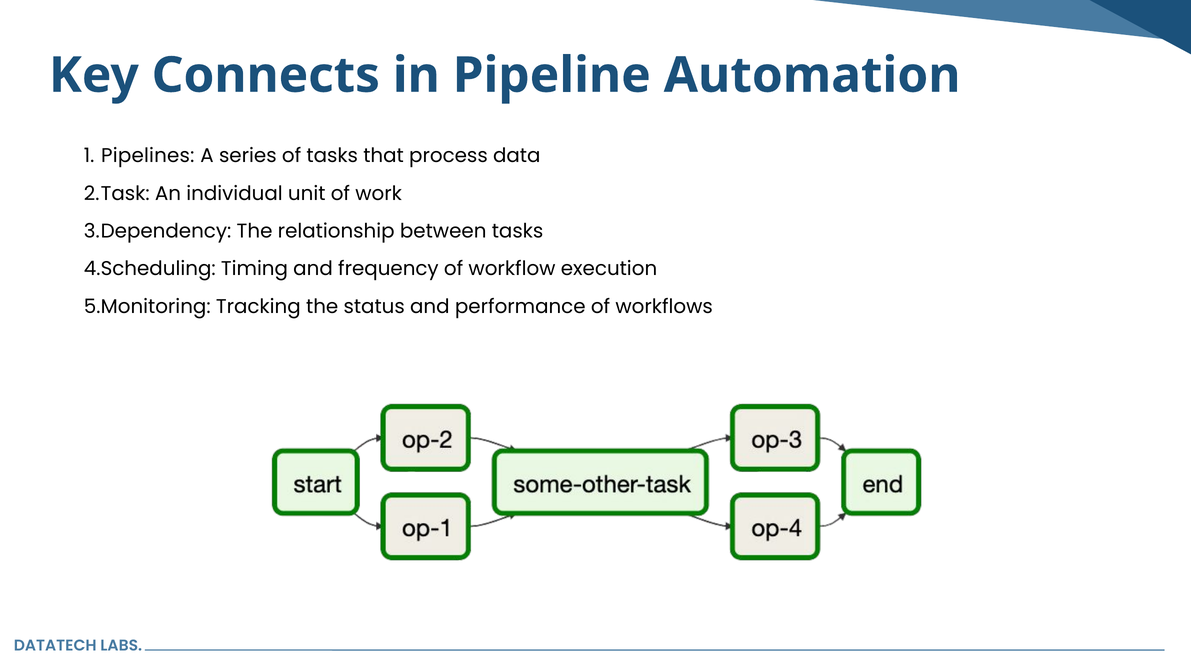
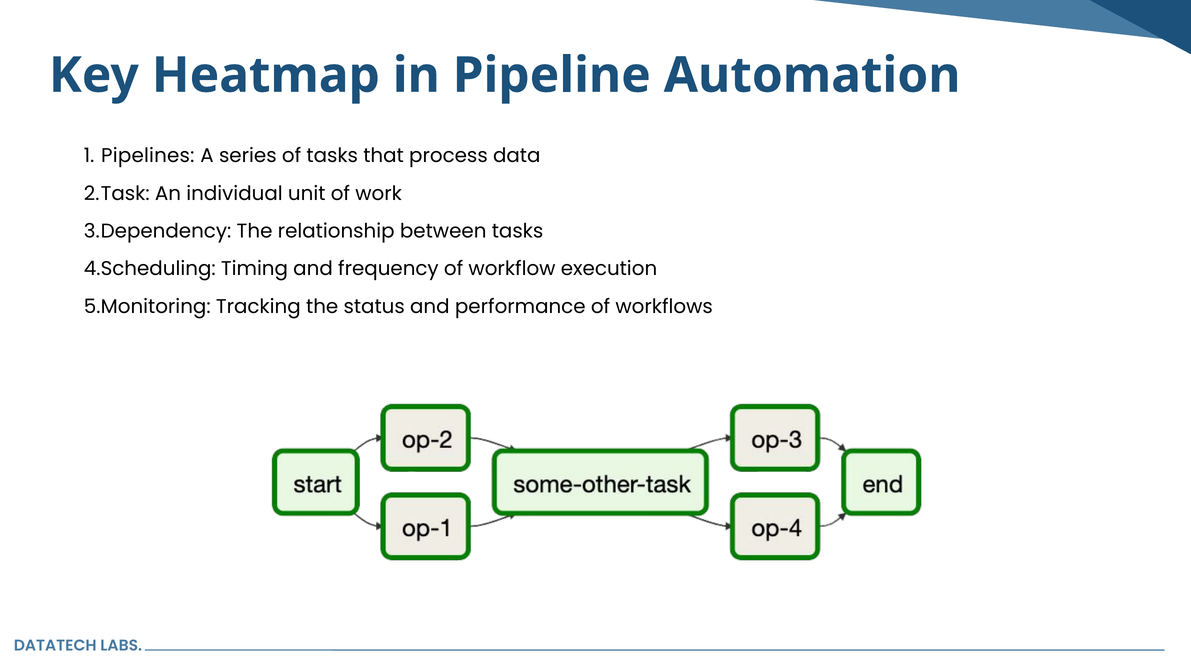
Connects: Connects -> Heatmap (266, 75)
